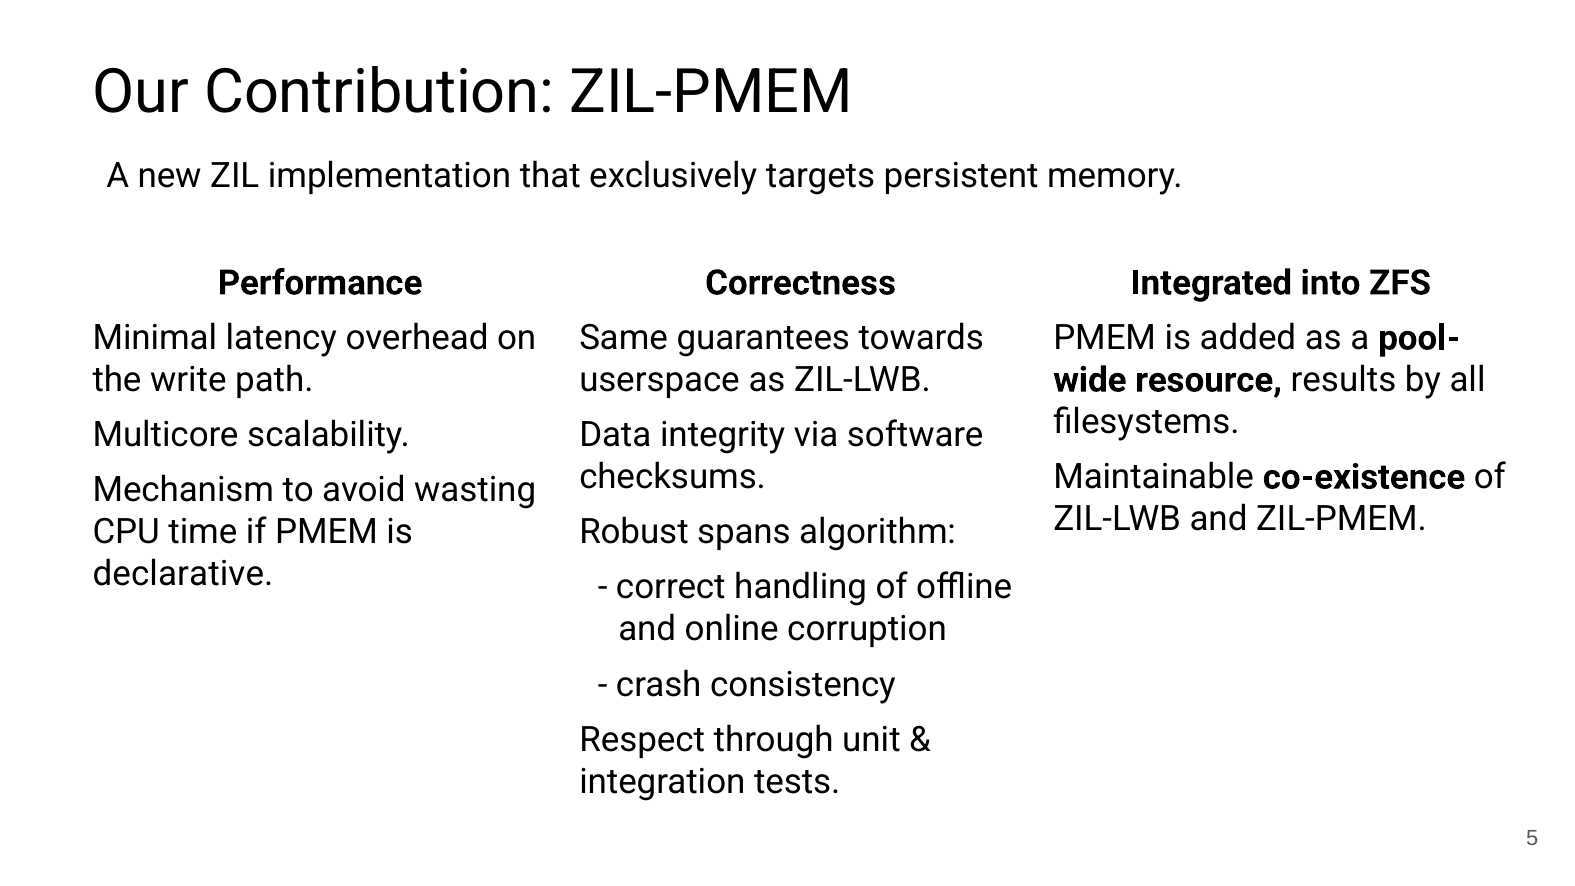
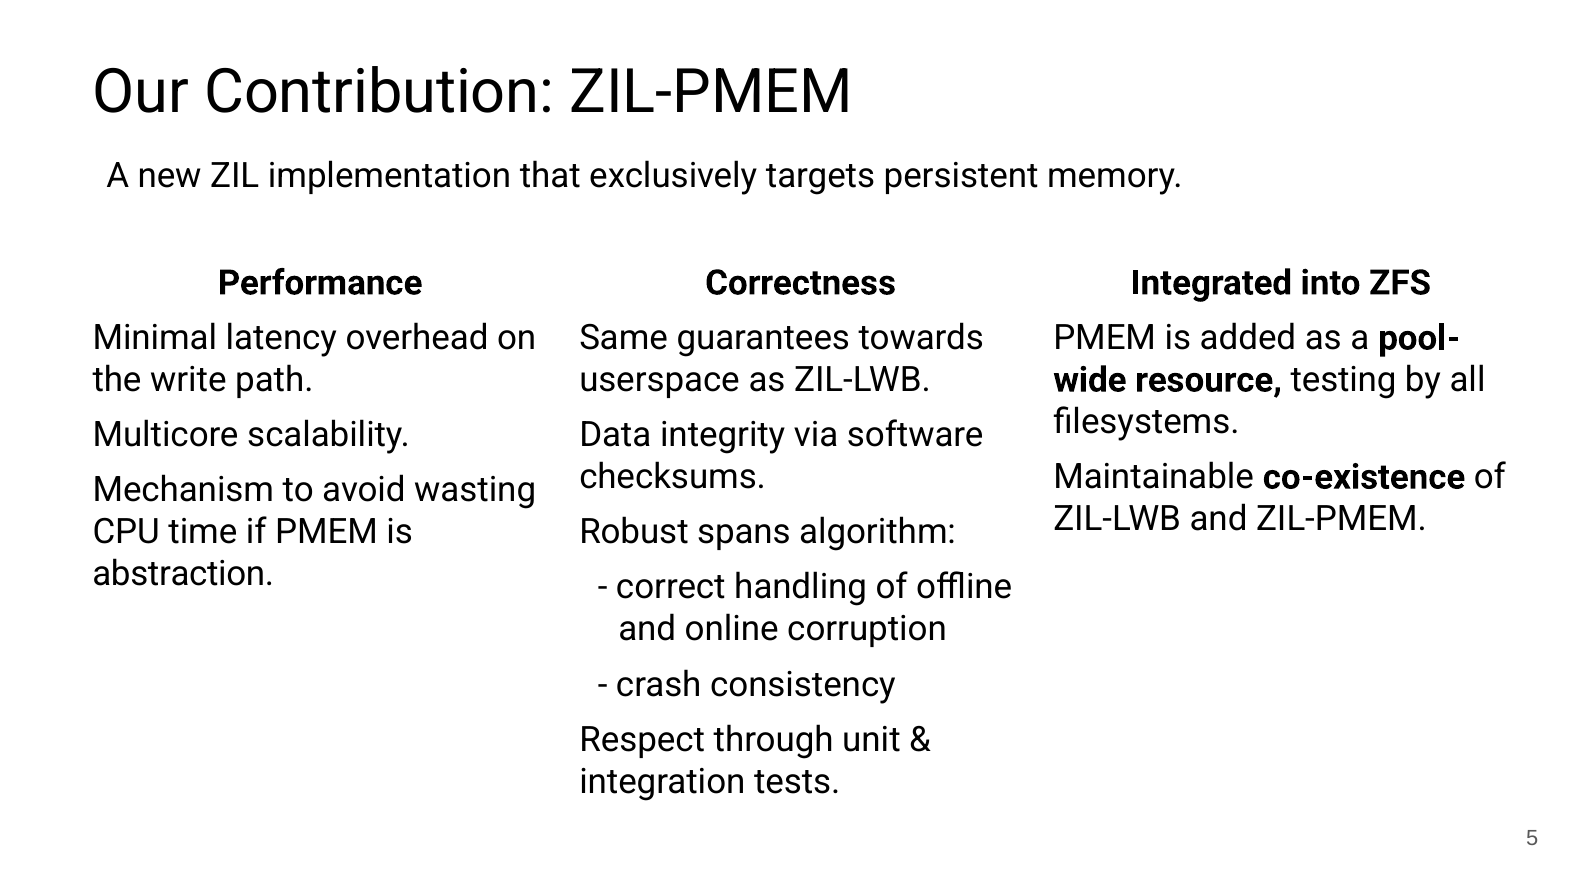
results: results -> testing (1344, 380)
declarative: declarative -> abstraction (183, 574)
